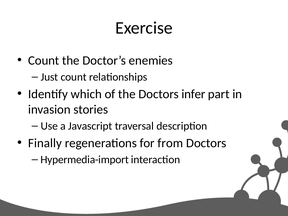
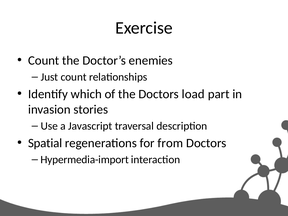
infer: infer -> load (193, 94)
Finally: Finally -> Spatial (45, 143)
